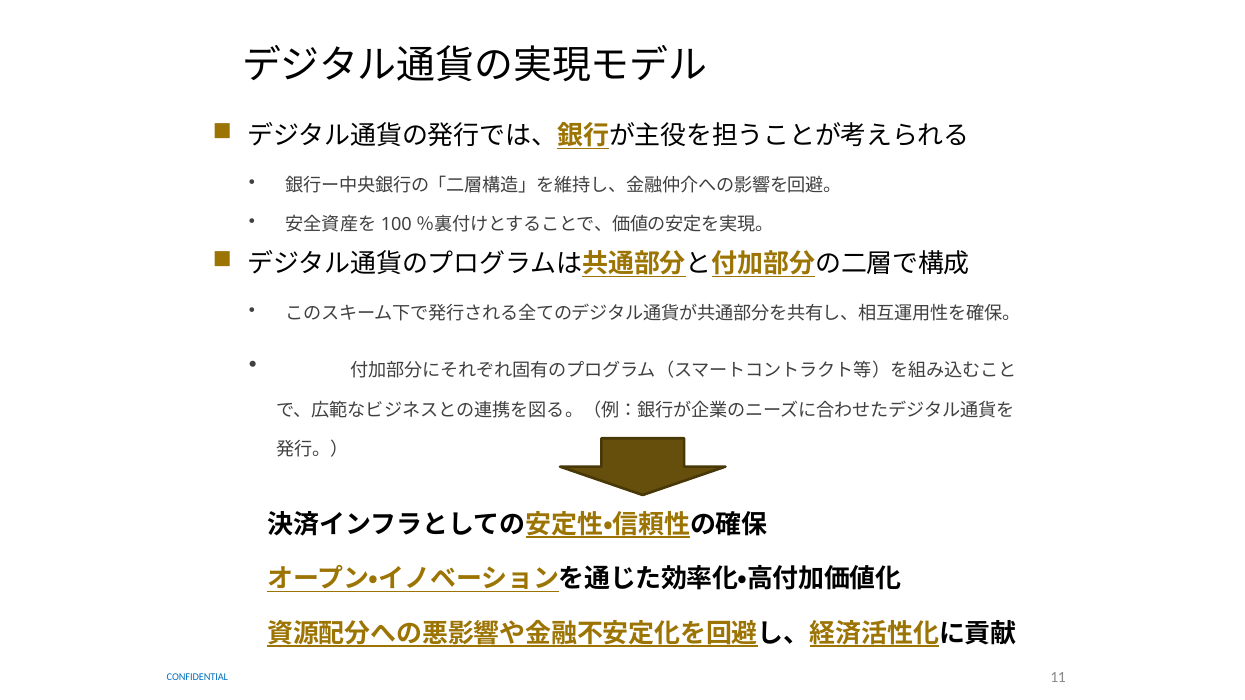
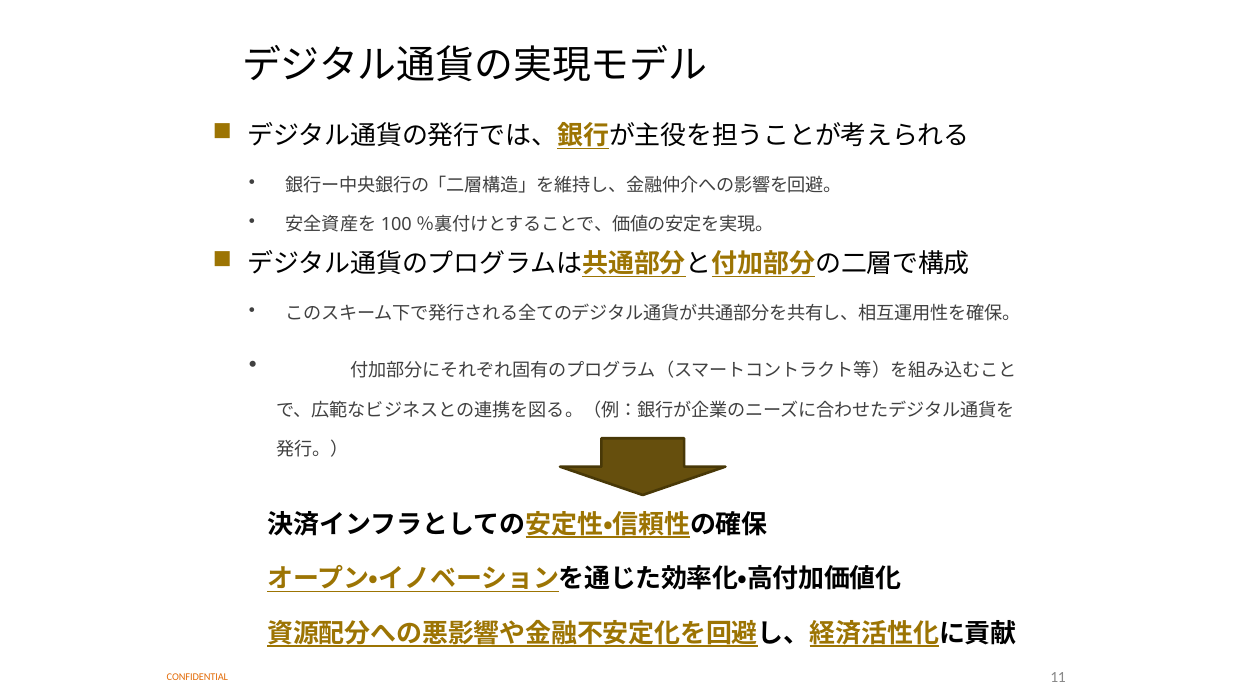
CONFIDENTIAL colour: blue -> orange (197, 678)
